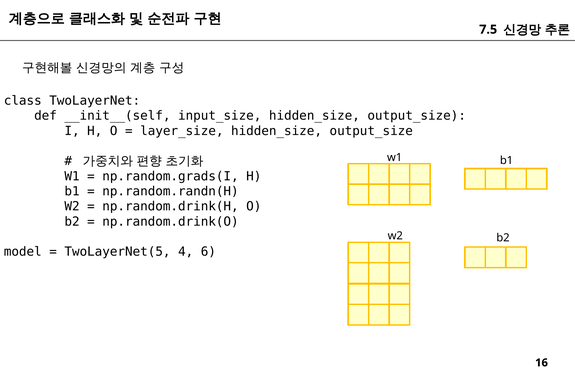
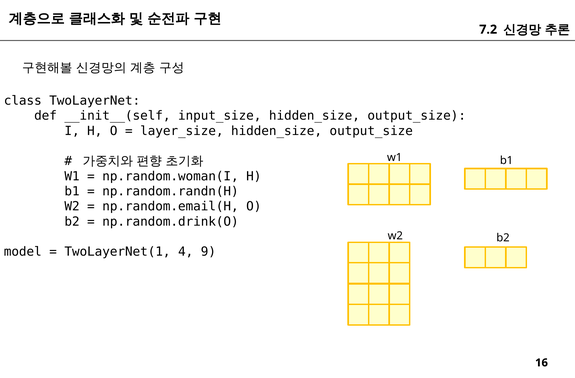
7.5: 7.5 -> 7.2 (488, 29)
np.random.grads(I: np.random.grads(I -> np.random.woman(I (170, 176)
np.random.drink(H: np.random.drink(H -> np.random.email(H (170, 206)
TwoLayerNet(5: TwoLayerNet(5 -> TwoLayerNet(1 (117, 252)
6: 6 -> 9 (208, 252)
